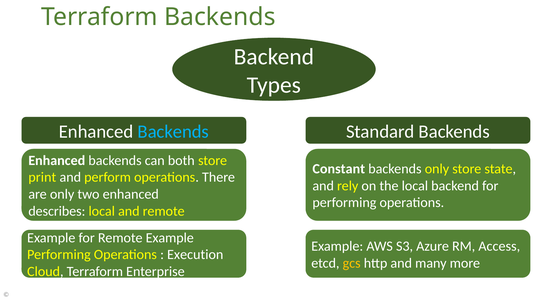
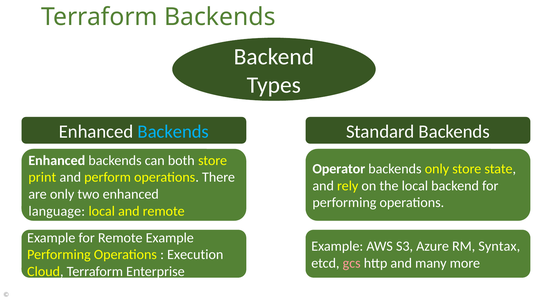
Constant: Constant -> Operator (339, 169)
describes: describes -> language (57, 211)
Access: Access -> Syntax (499, 246)
gcs colour: yellow -> pink (352, 263)
